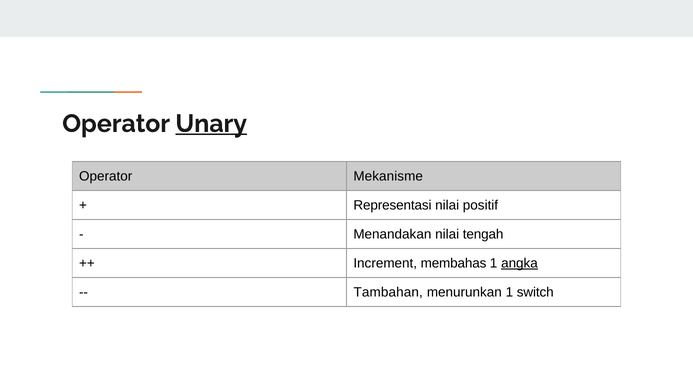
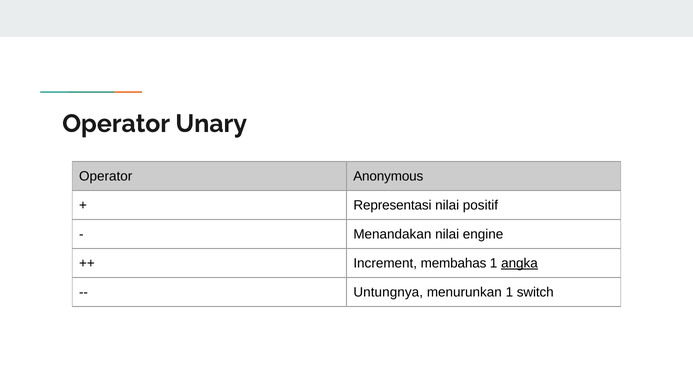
Unary underline: present -> none (211, 124)
Mekanisme: Mekanisme -> Anonymous (388, 176)
tengah: tengah -> engine (483, 234)
Tambahan: Tambahan -> Untungnya (388, 292)
